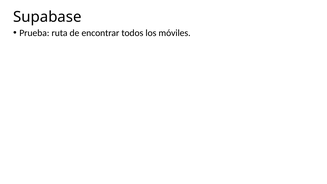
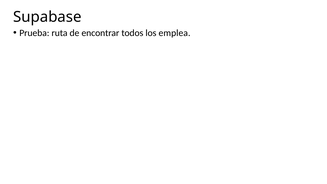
móviles: móviles -> emplea (174, 33)
